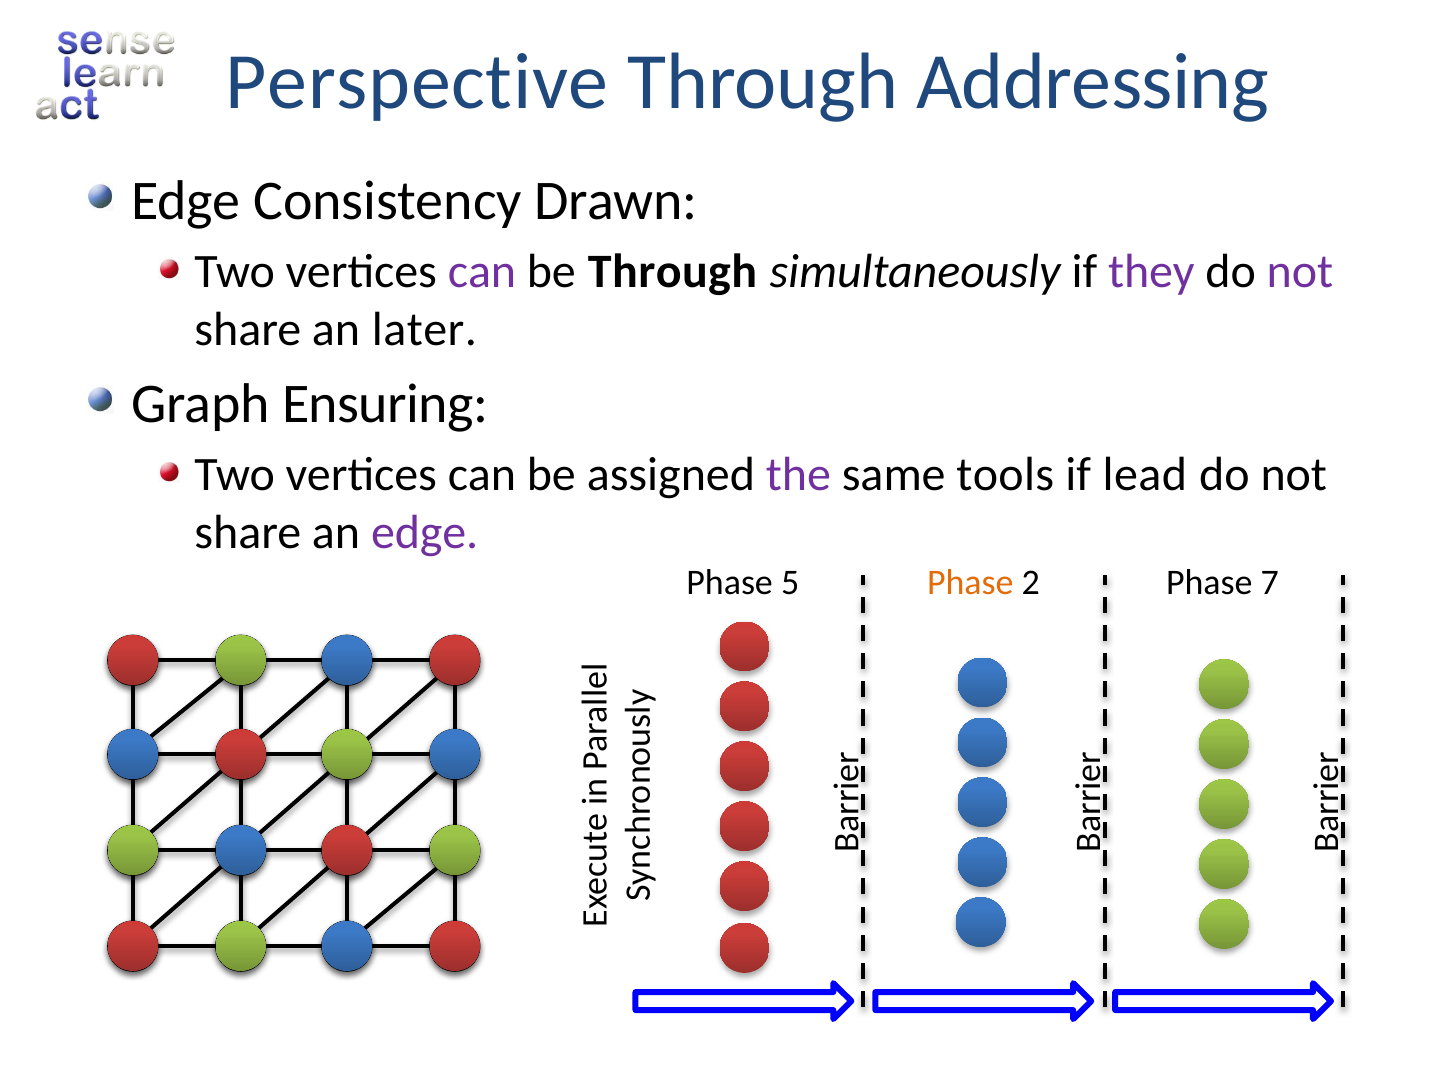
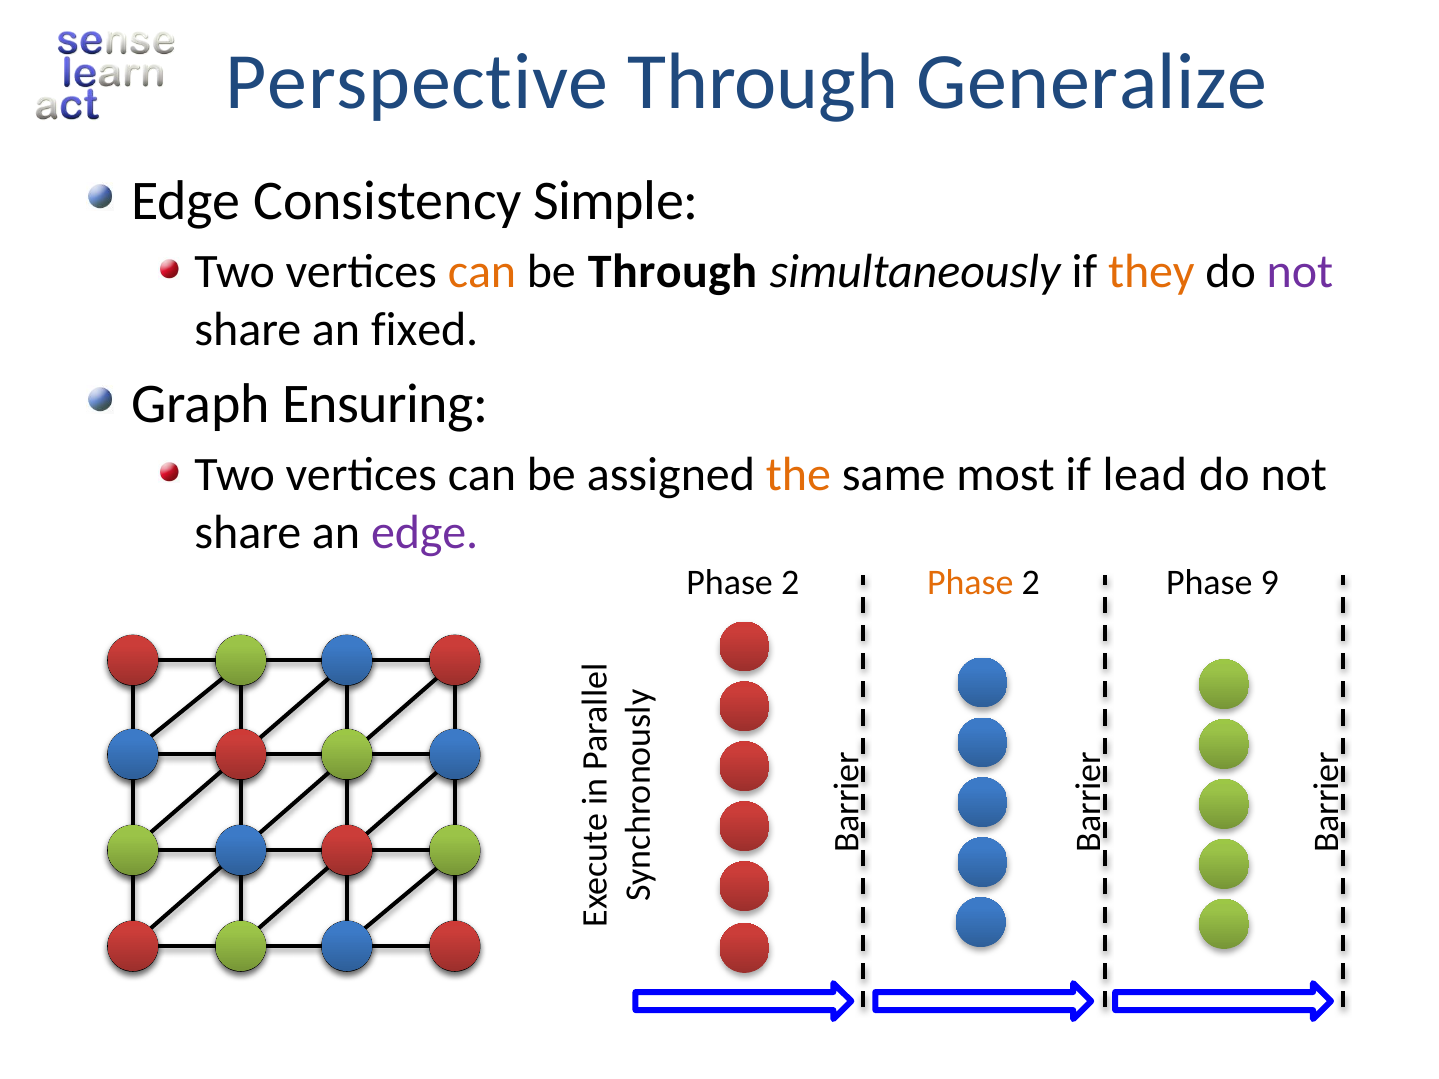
Addressing: Addressing -> Generalize (1092, 82)
Drawn: Drawn -> Simple (616, 201)
can colour: purple -> orange (482, 272)
they colour: purple -> orange (1151, 272)
later: later -> fixed (425, 330)
the colour: purple -> orange (798, 475)
tools: tools -> most (1006, 475)
5: 5 -> 2 (790, 583)
7: 7 -> 9 (1270, 583)
